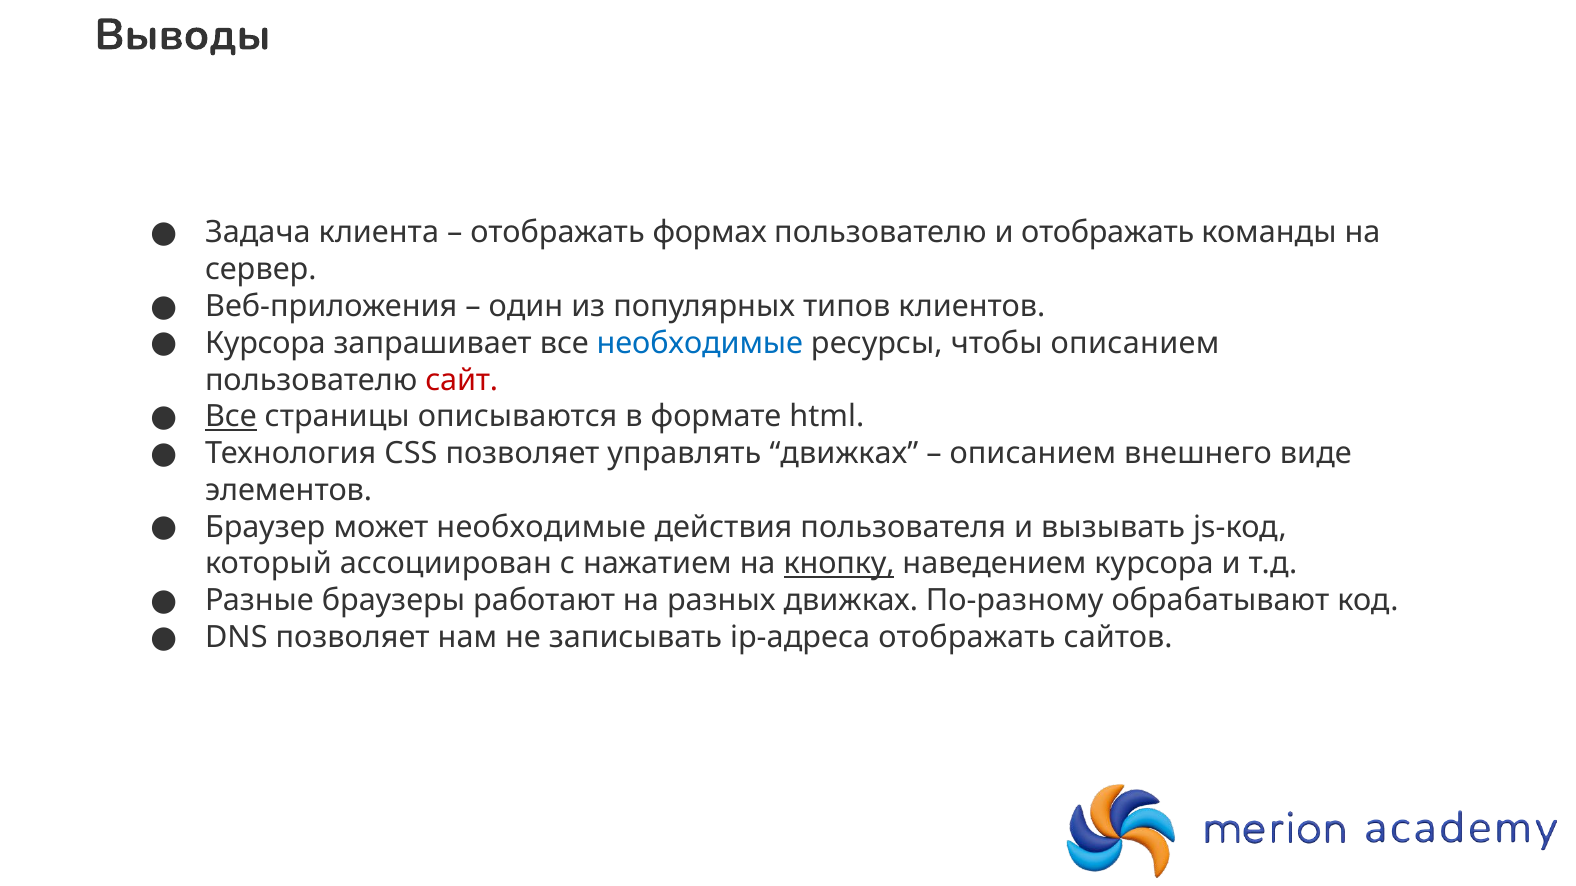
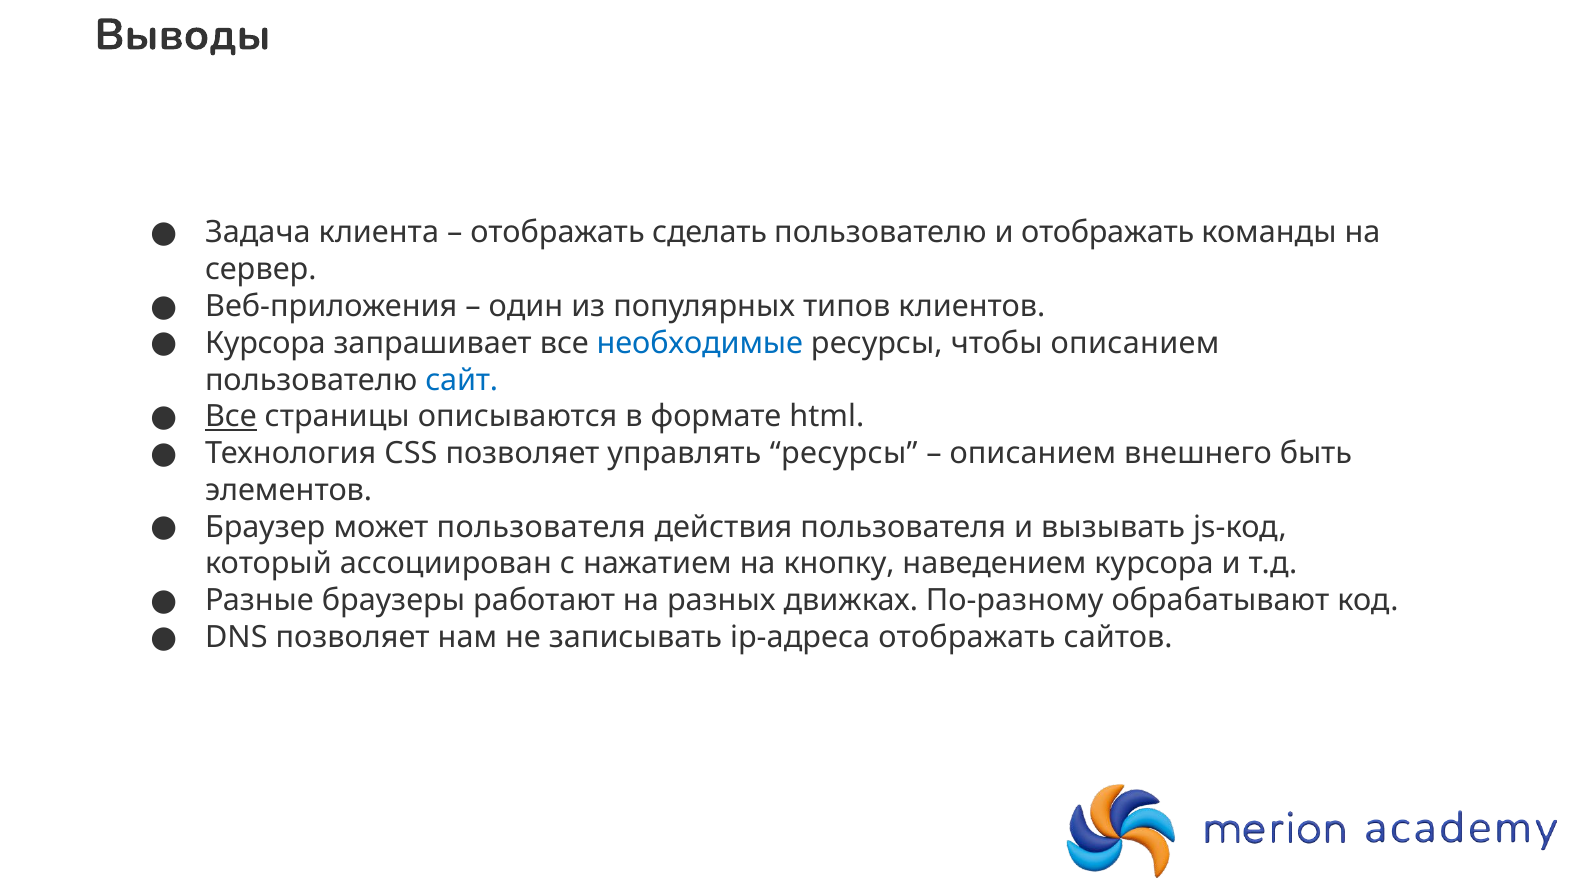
формах: формах -> сделать (710, 233)
сайт colour: red -> blue (462, 380)
управлять движках: движках -> ресурсы (844, 454)
виде: виде -> быть (1316, 454)
может необходимые: необходимые -> пользователя (541, 527)
кнопку underline: present -> none (839, 564)
